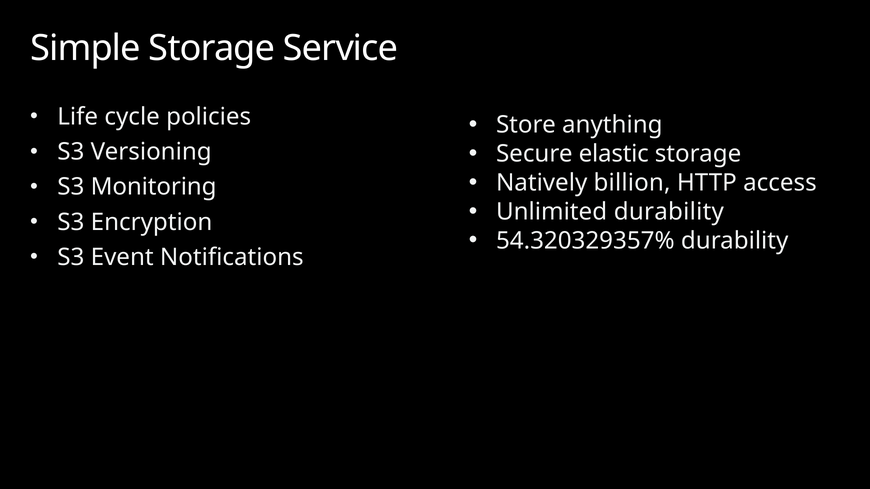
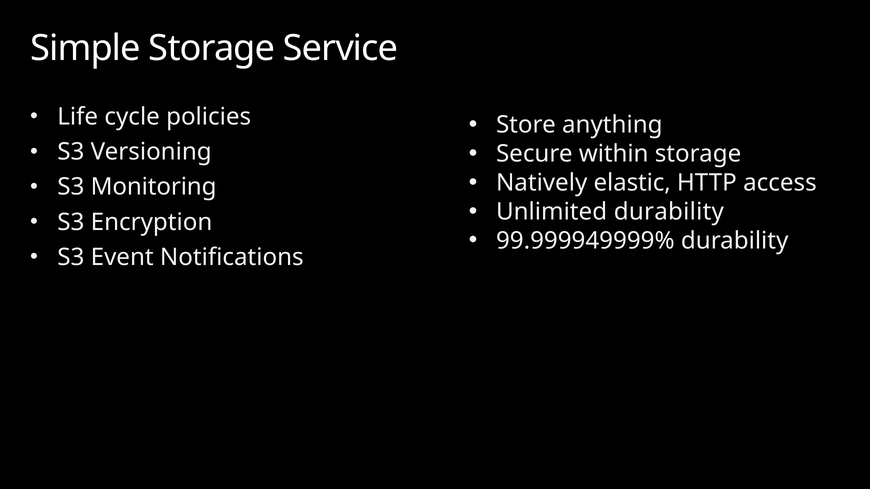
elastic: elastic -> within (614, 154)
billion: billion -> elastic (632, 183)
54.320329357%: 54.320329357% -> 99.999949999% (585, 241)
